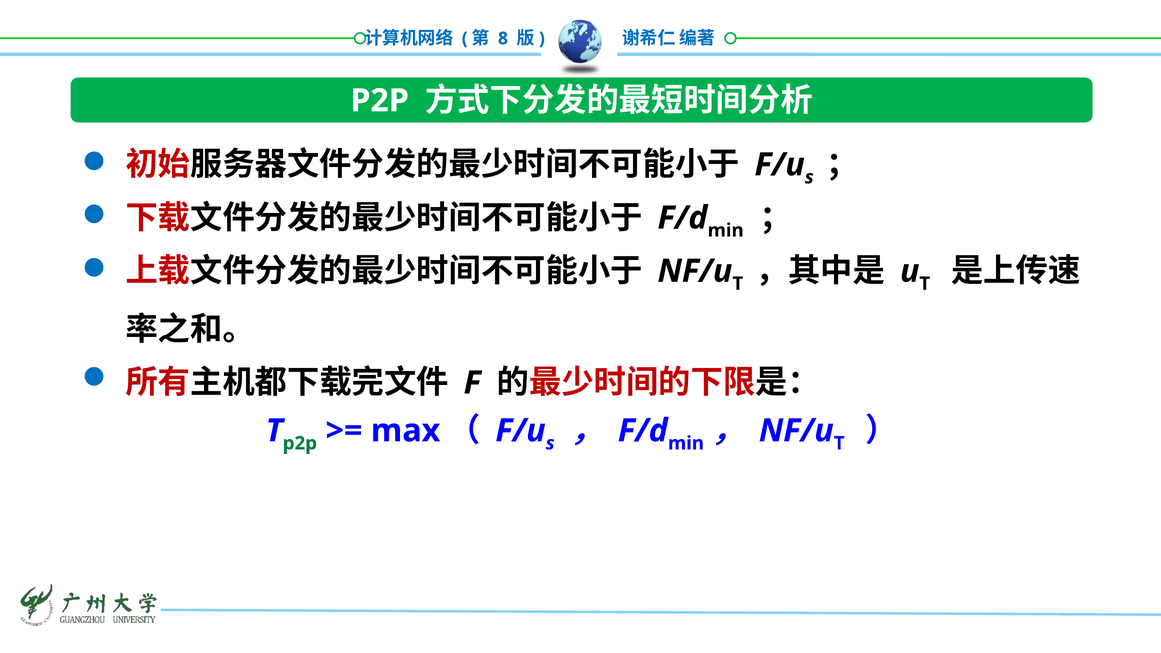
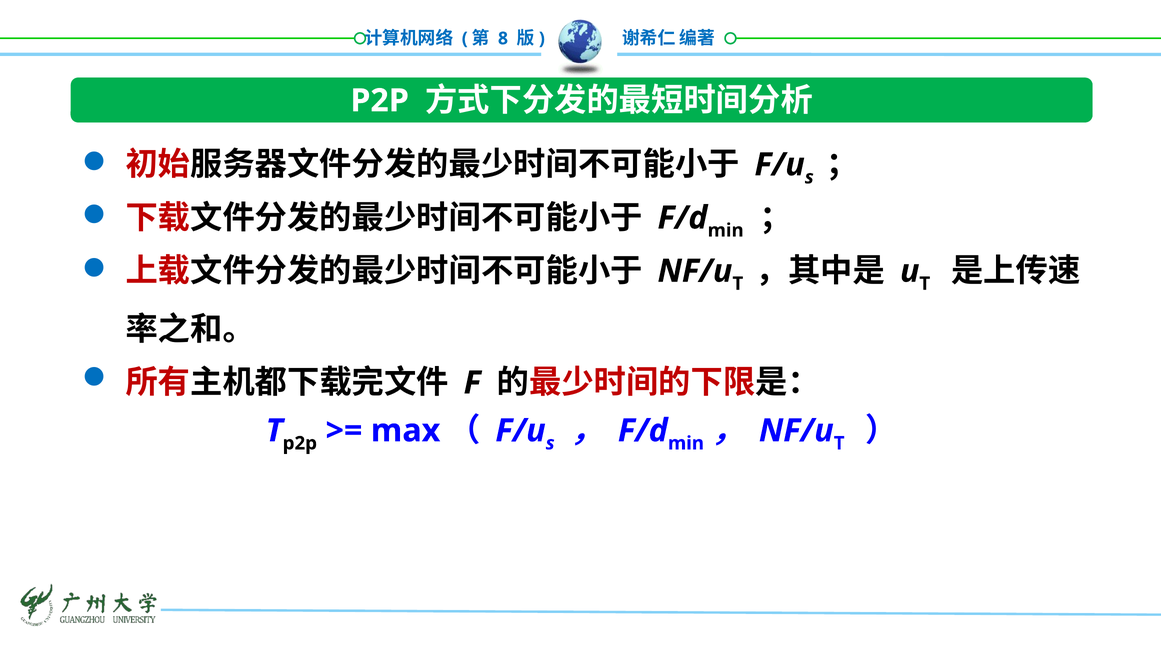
p2p colour: green -> black (300, 443)
